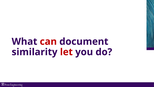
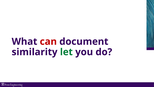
let colour: red -> green (66, 52)
